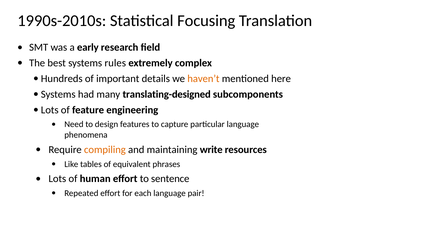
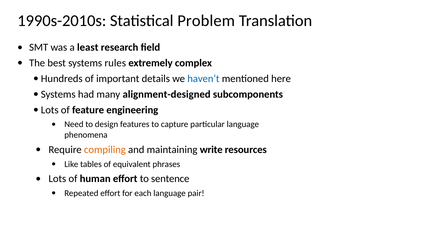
Focusing: Focusing -> Problem (206, 21)
early: early -> least (88, 47)
haven’t colour: orange -> blue (203, 79)
translating-designed: translating-designed -> alignment-designed (167, 94)
